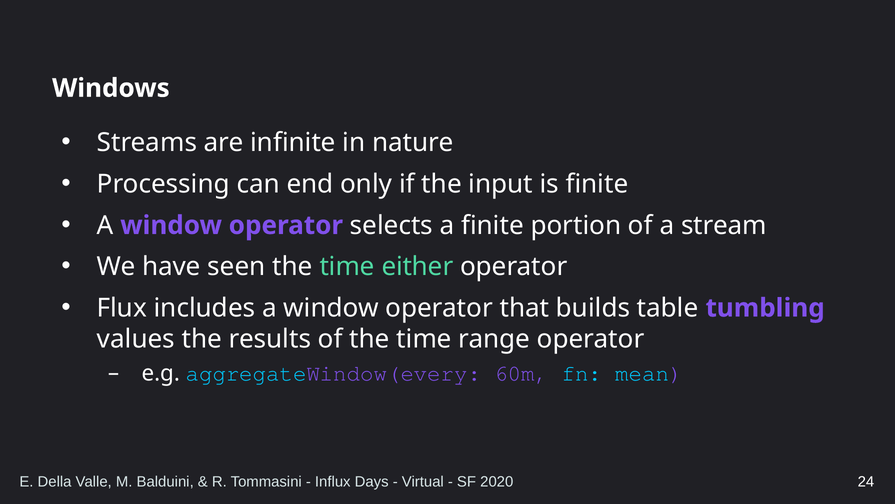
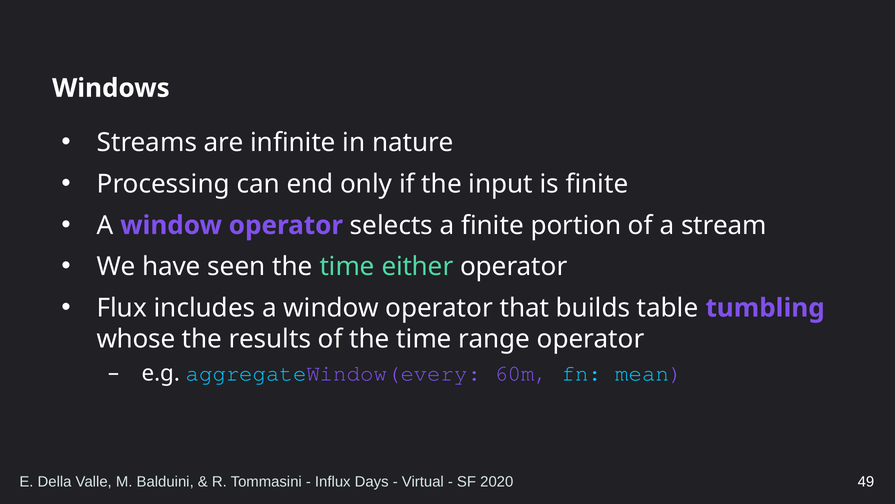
values: values -> whose (136, 339)
24: 24 -> 49 (866, 481)
